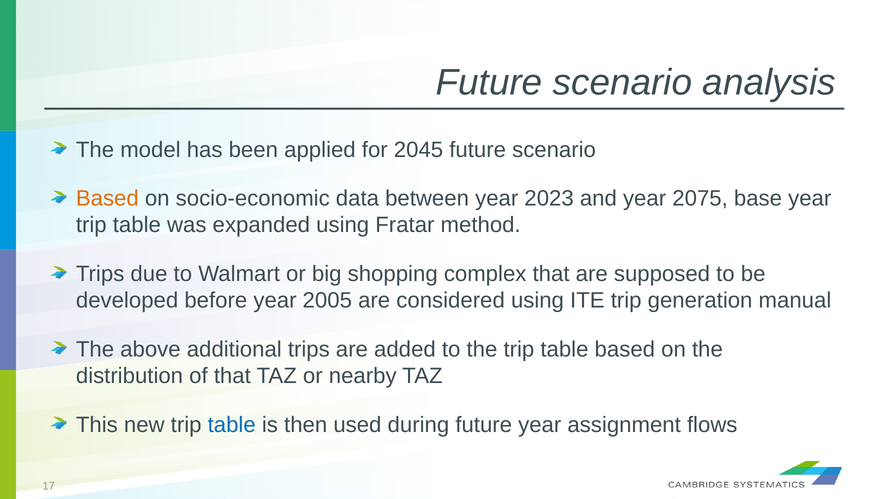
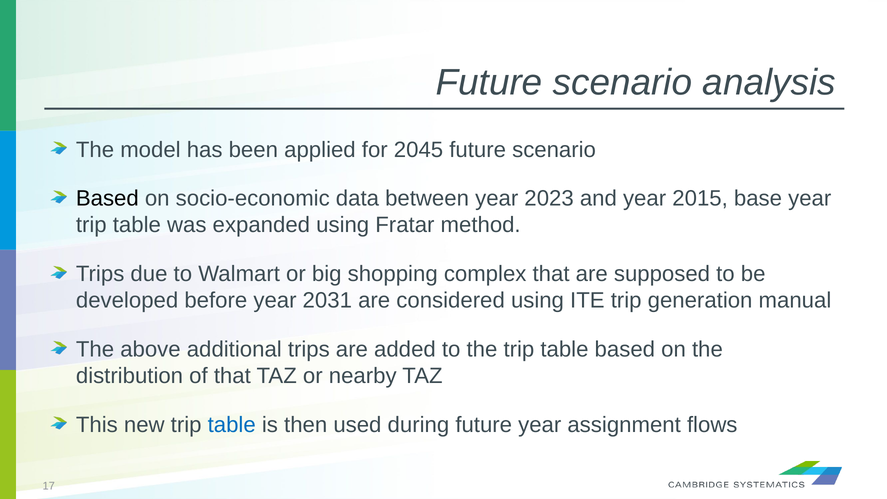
Based colour: orange -> black (107, 198)
2075: 2075 -> 2015 (700, 198)
2005: 2005 -> 2031 (327, 300)
